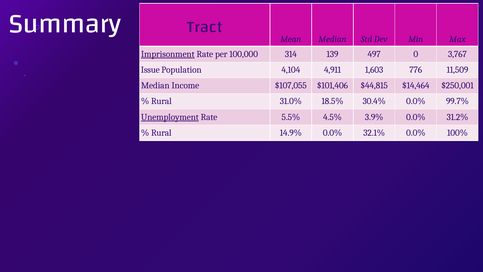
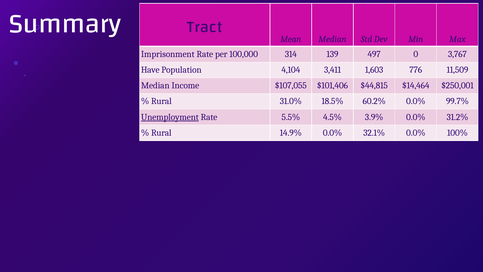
Imprisonment underline: present -> none (168, 54)
Issue: Issue -> Have (150, 70)
4,911: 4,911 -> 3,411 (332, 70)
30.4%: 30.4% -> 60.2% (374, 101)
